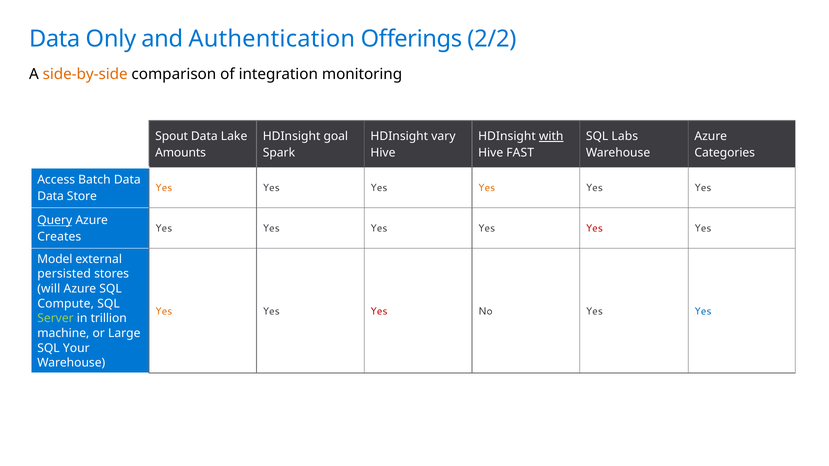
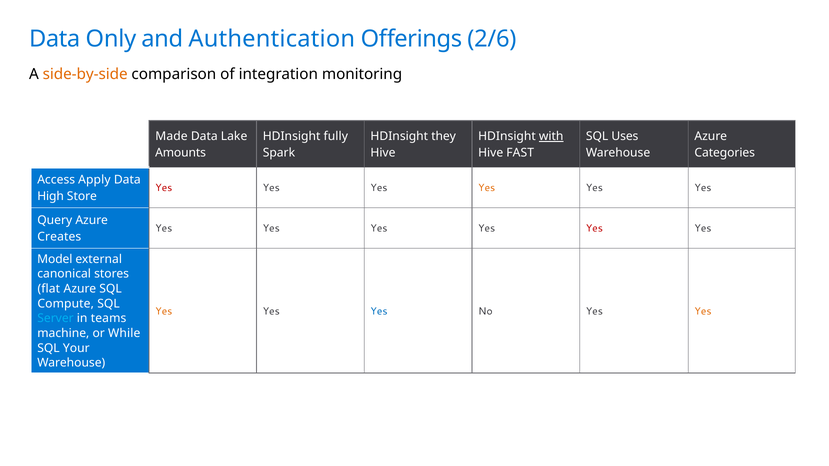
2/2: 2/2 -> 2/6 (492, 39)
Spout: Spout -> Made (171, 136)
goal: goal -> fully (336, 136)
vary: vary -> they (444, 136)
Labs: Labs -> Uses (625, 136)
Batch: Batch -> Apply (94, 180)
Yes colour: orange -> red (164, 188)
Data: Data -> High (51, 197)
Query underline: present -> none (55, 221)
persisted: persisted -> canonical (64, 274)
will: will -> flat (49, 289)
Yes colour: red -> blue (379, 311)
Yes colour: blue -> orange (703, 311)
Server colour: light green -> light blue (55, 319)
trillion: trillion -> teams (109, 319)
Large: Large -> While (124, 333)
